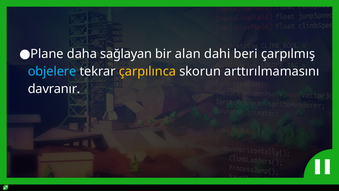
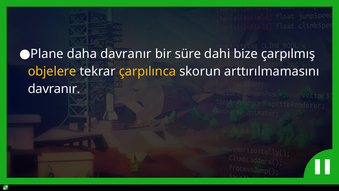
daha sağlayan: sağlayan -> davranır (126, 54)
alan: alan -> süre (188, 54)
beri: beri -> bize (246, 54)
objelere colour: light blue -> yellow (52, 71)
